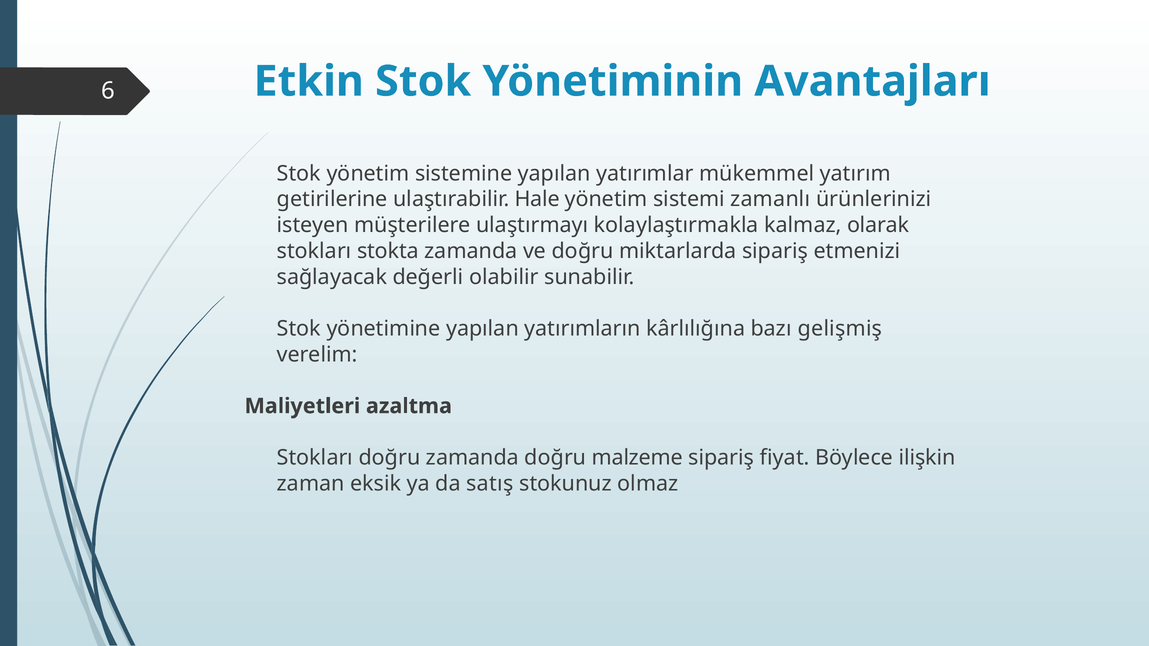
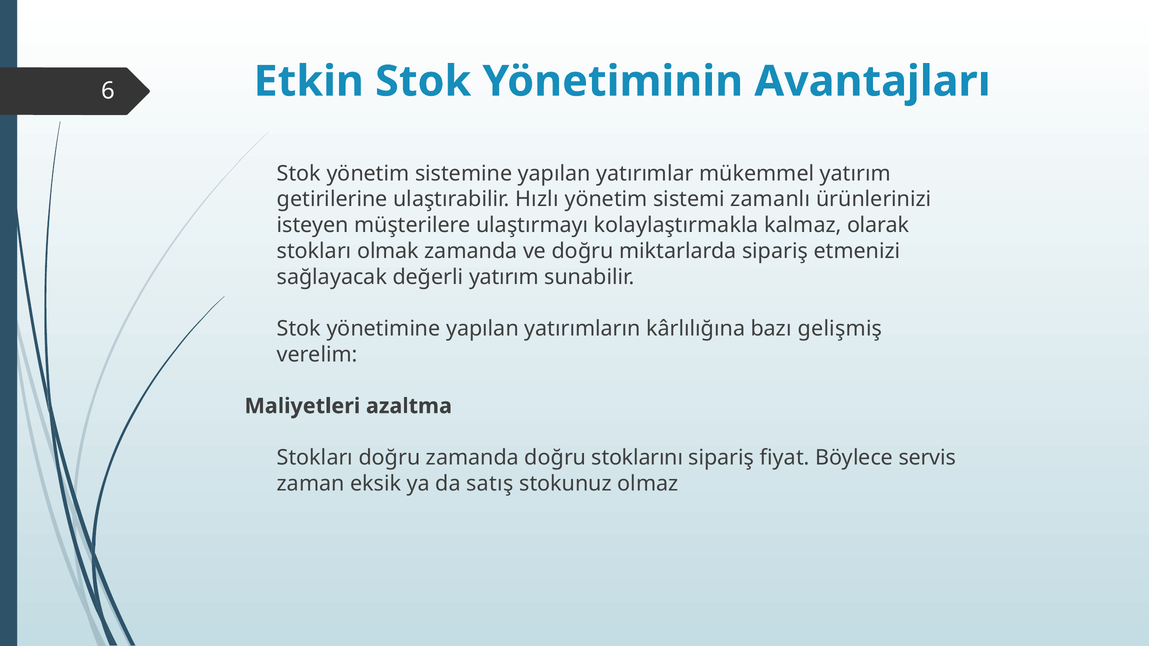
Hale: Hale -> Hızlı (537, 199)
stokta: stokta -> olmak (388, 251)
değerli olabilir: olabilir -> yatırım (504, 277)
malzeme: malzeme -> stoklarını (637, 458)
ilişkin: ilişkin -> servis (927, 458)
